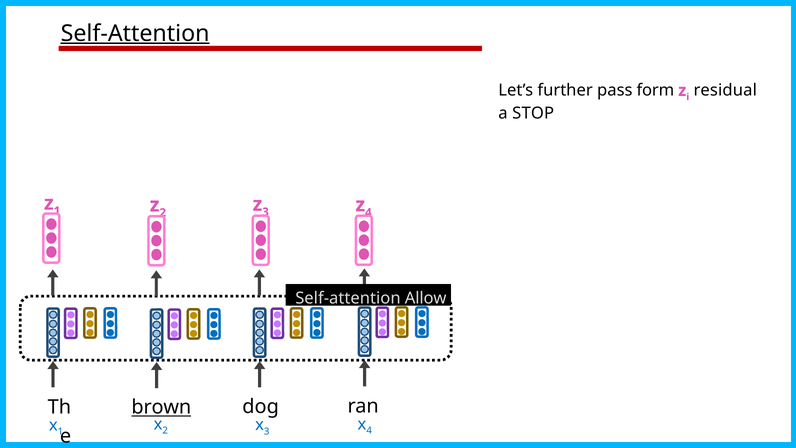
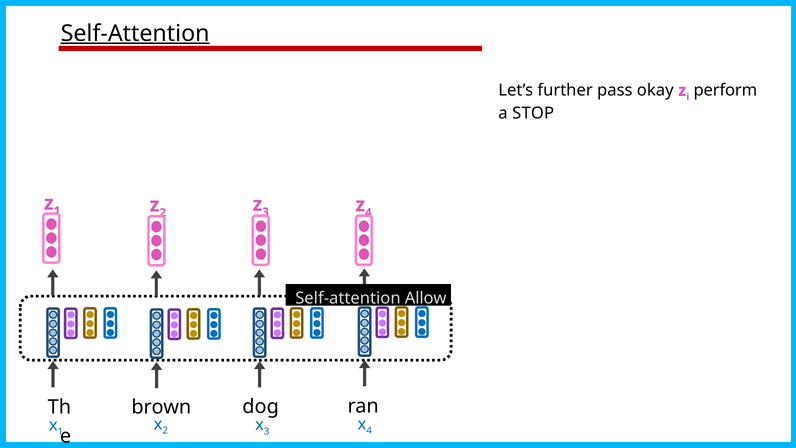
form: form -> okay (655, 90)
residual: residual -> perform (725, 90)
brown underline: present -> none (161, 407)
